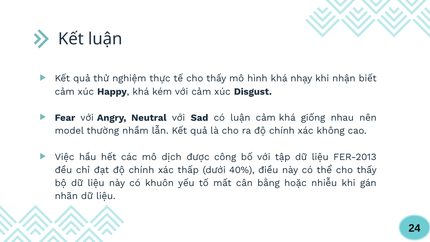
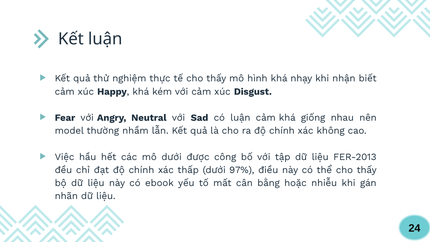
mô dịch: dịch -> dưới (172, 157)
40%: 40% -> 97% (242, 170)
khuôn: khuôn -> ebook (159, 183)
